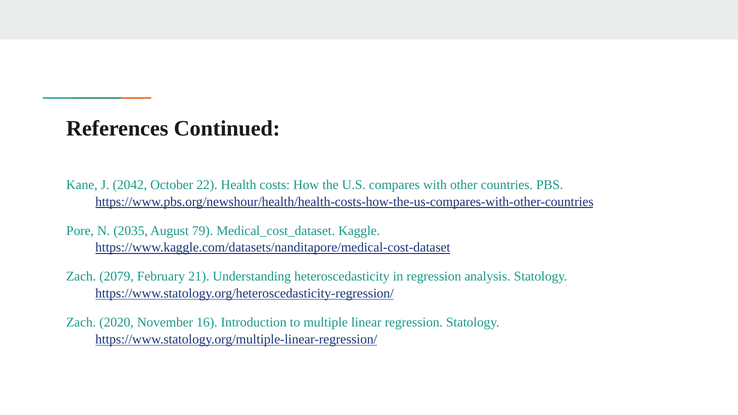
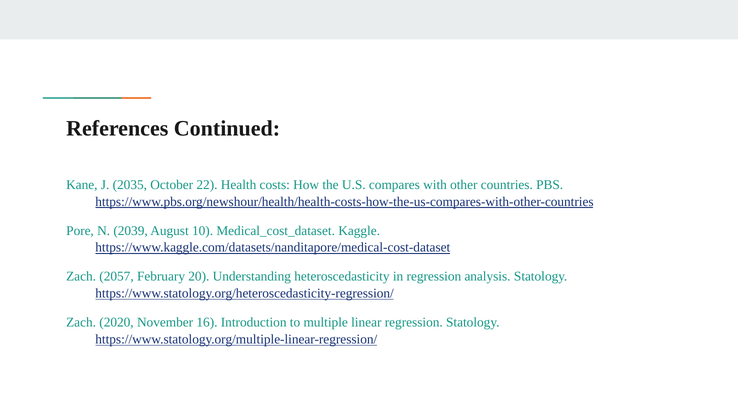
2042: 2042 -> 2035 (130, 185)
2035: 2035 -> 2039 (131, 231)
79: 79 -> 10 (203, 231)
2079: 2079 -> 2057 (117, 277)
21: 21 -> 20 (199, 277)
